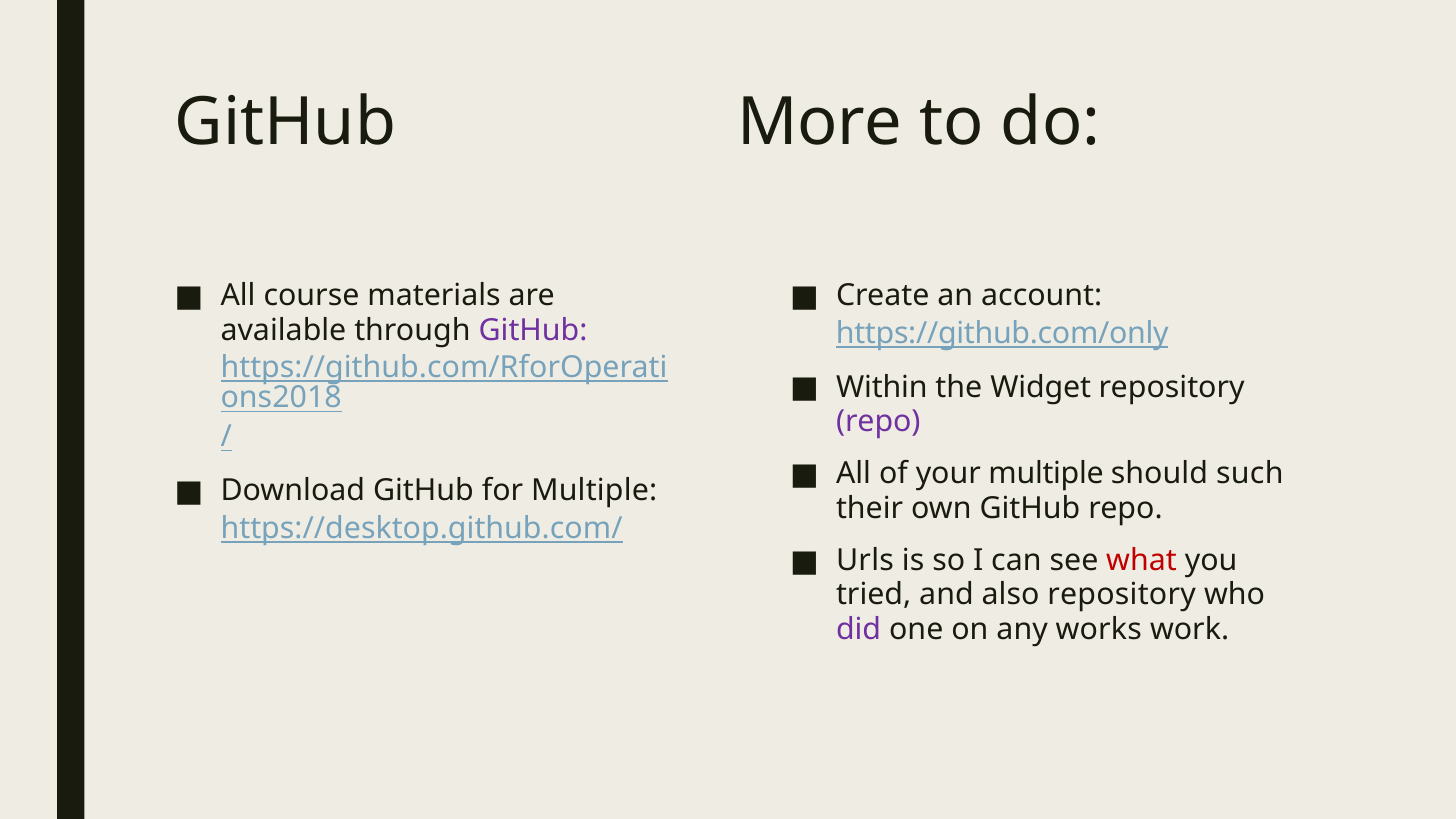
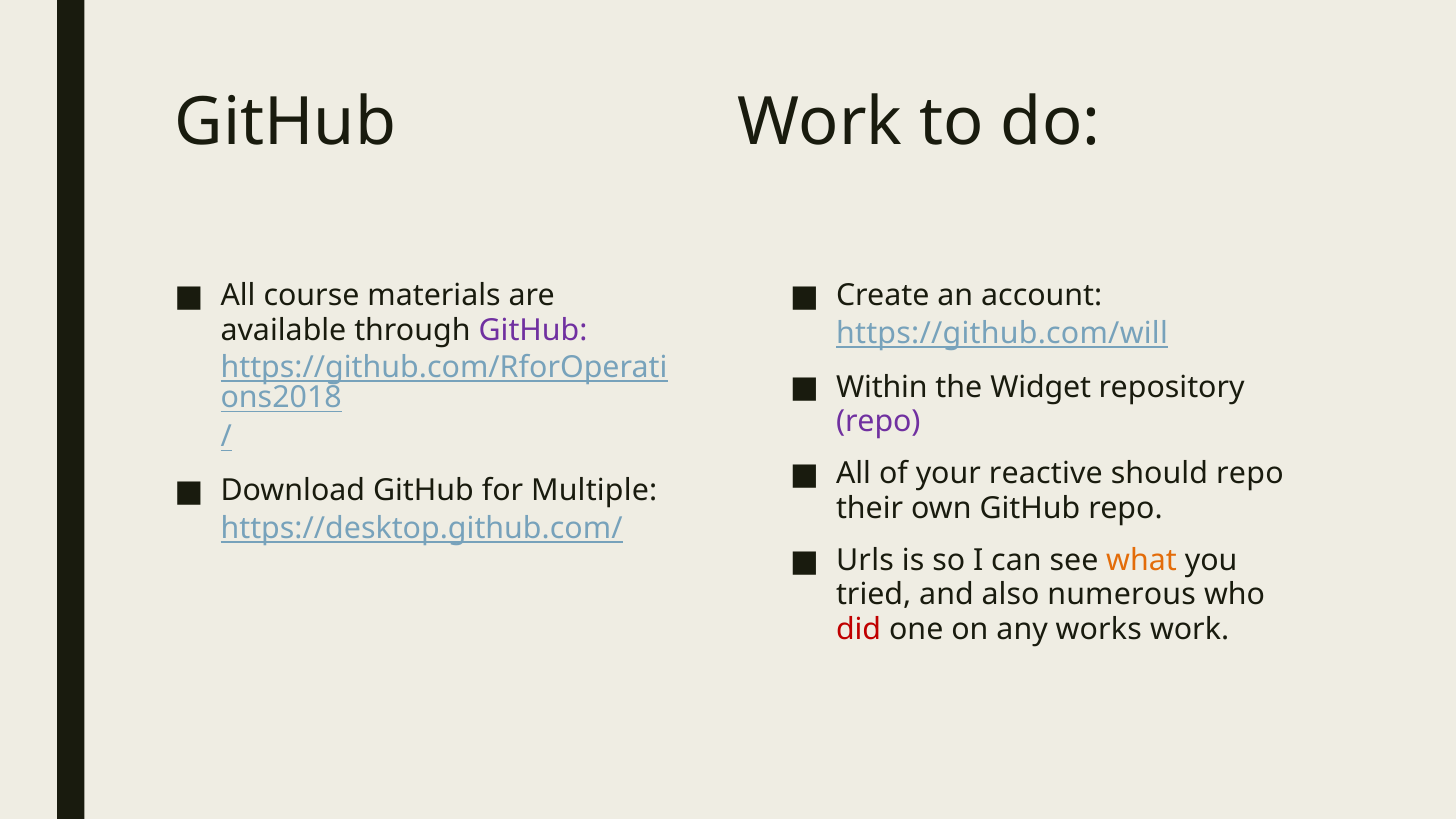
GitHub More: More -> Work (820, 122)
https://github.com/only: https://github.com/only -> https://github.com/will (1002, 333)
your multiple: multiple -> reactive (1046, 474)
should such: such -> repo (1250, 474)
what colour: red -> orange (1142, 561)
also repository: repository -> numerous (1122, 595)
did colour: purple -> red (859, 629)
